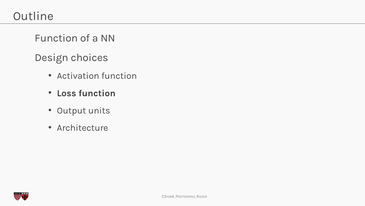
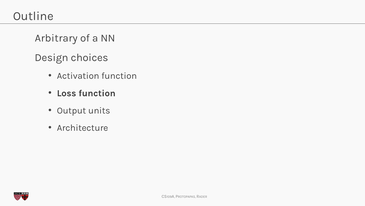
Function: Function -> Arbitrary (56, 38)
